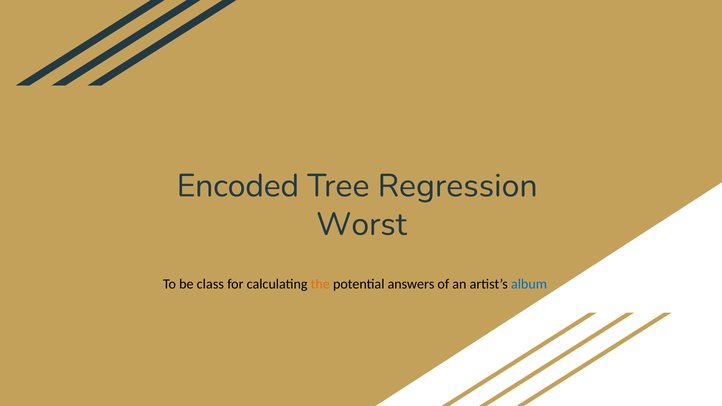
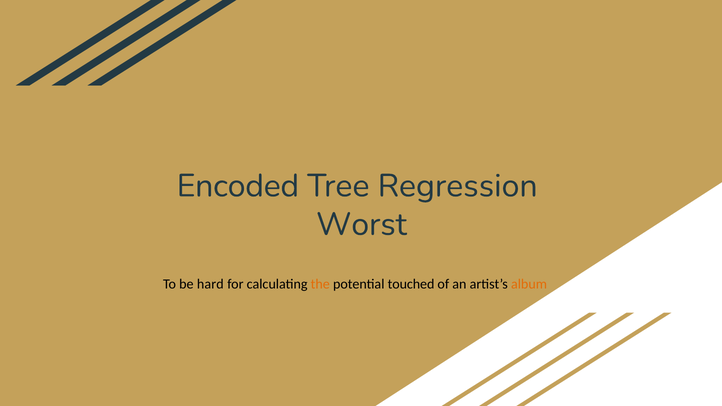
class: class -> hard (210, 284)
answers: answers -> touched (411, 284)
album colour: blue -> orange (529, 284)
